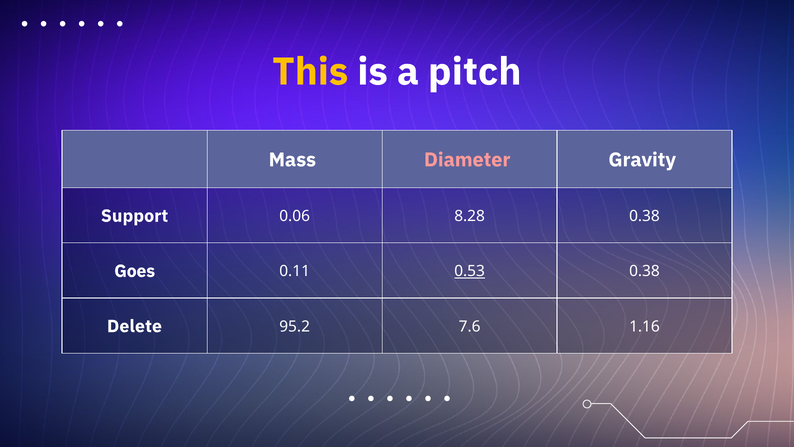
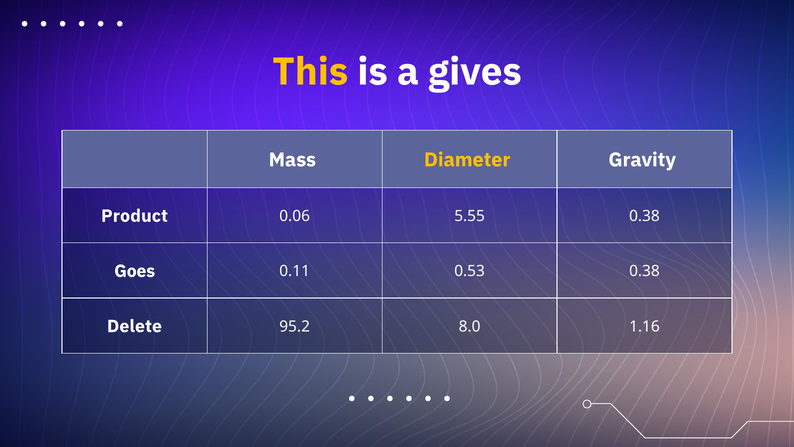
pitch: pitch -> gives (475, 72)
Diameter colour: pink -> yellow (467, 160)
Support: Support -> Product (134, 216)
8.28: 8.28 -> 5.55 (470, 216)
0.53 underline: present -> none (470, 271)
7.6: 7.6 -> 8.0 (470, 326)
